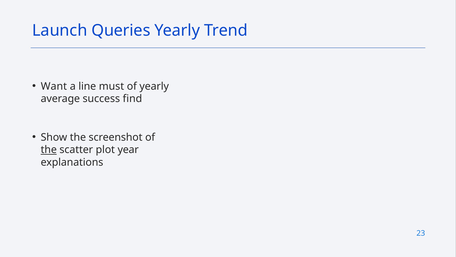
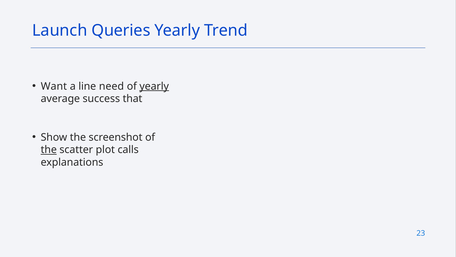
must: must -> need (111, 86)
yearly underline: none -> present (154, 86)
find: find -> that (133, 99)
year: year -> calls (128, 149)
